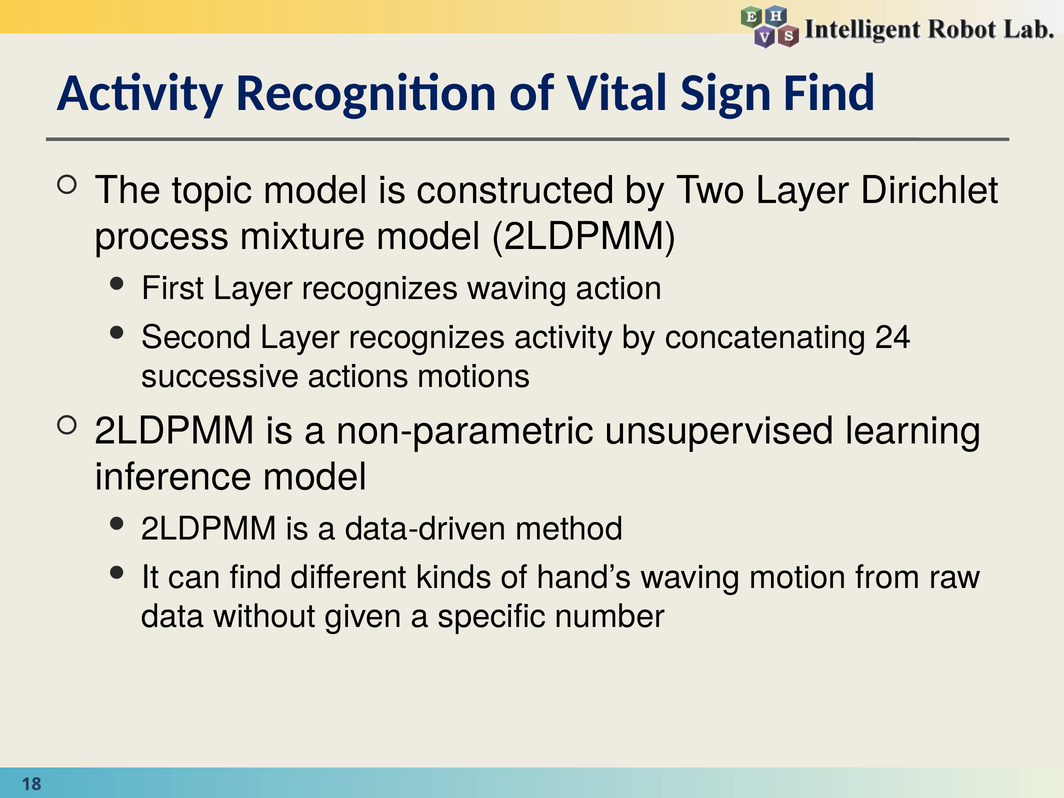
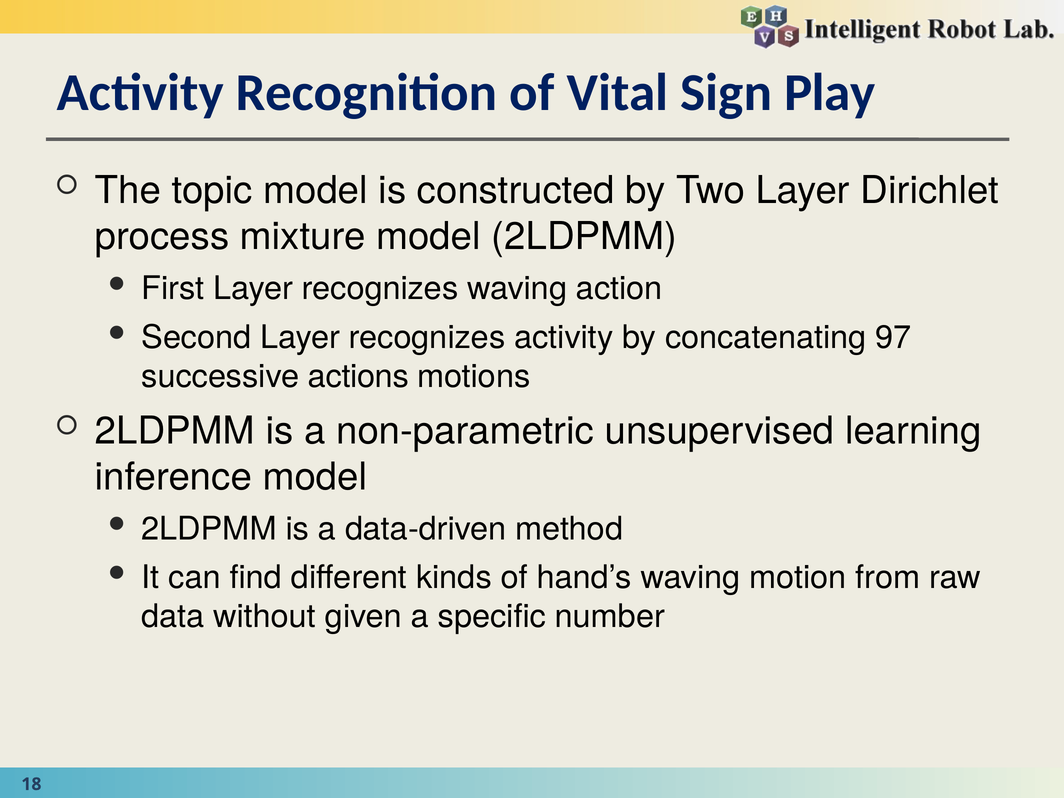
Sign Find: Find -> Play (830, 93)
24: 24 -> 97 (893, 337)
